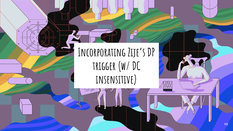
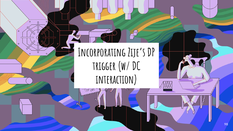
insensitive: insensitive -> interaction (117, 80)
